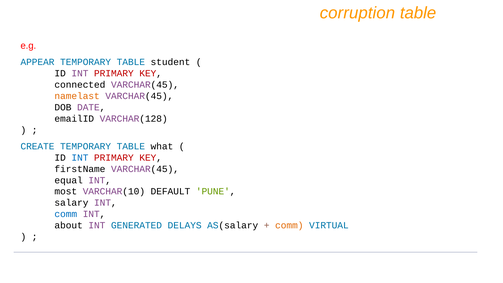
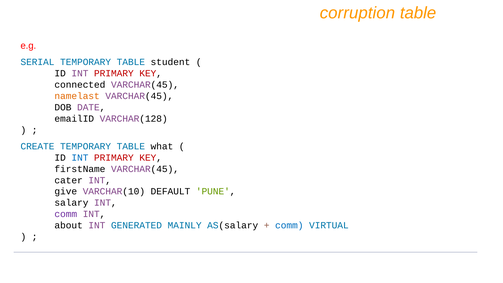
APPEAR: APPEAR -> SERIAL (37, 62)
equal: equal -> cater (69, 180)
most: most -> give (66, 191)
comm colour: blue -> purple (66, 214)
DELAYS: DELAYS -> MAINLY (185, 225)
comm colour: orange -> blue (289, 225)
